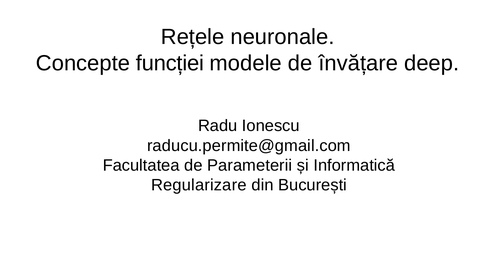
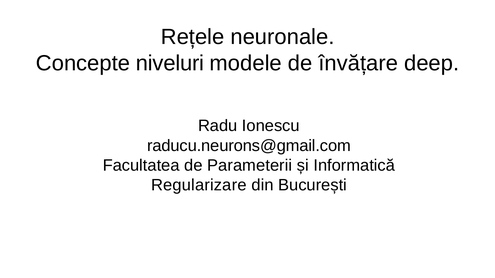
funcției: funcției -> niveluri (170, 63)
raducu.permite@gmail.com: raducu.permite@gmail.com -> raducu.neurons@gmail.com (249, 146)
